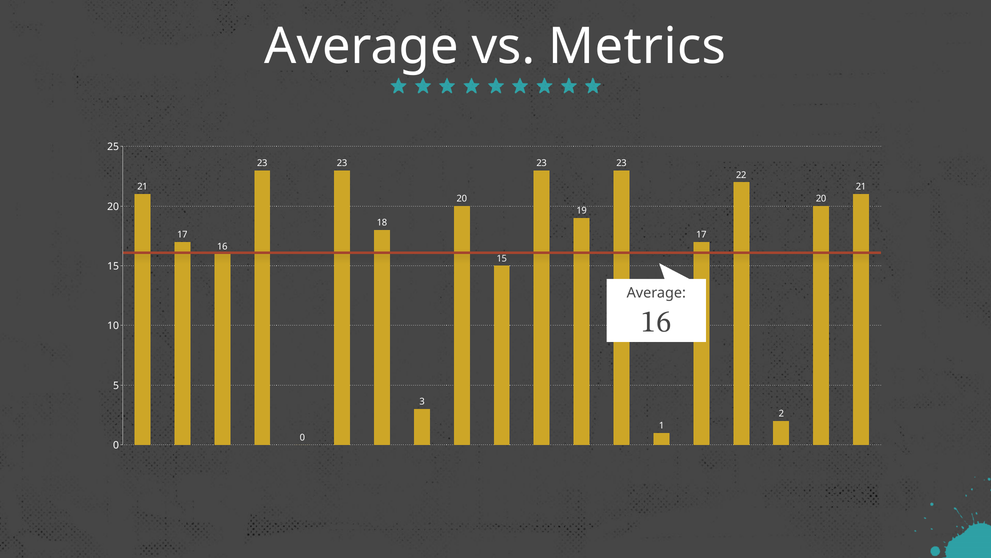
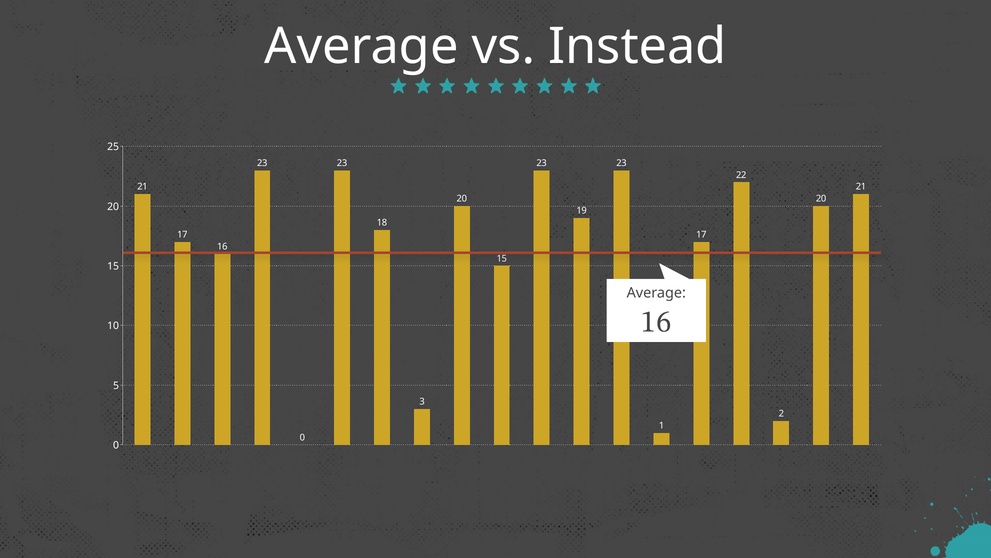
Metrics: Metrics -> Instead (637, 46)
